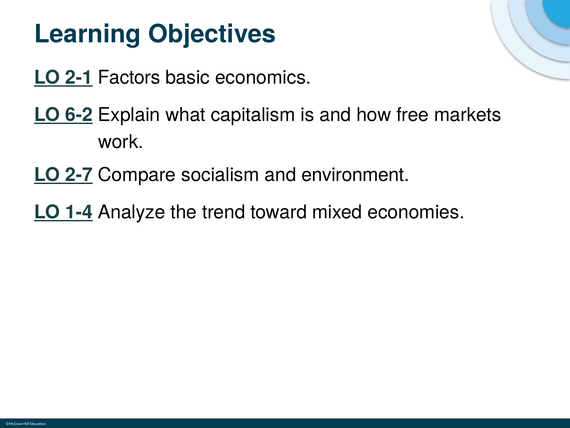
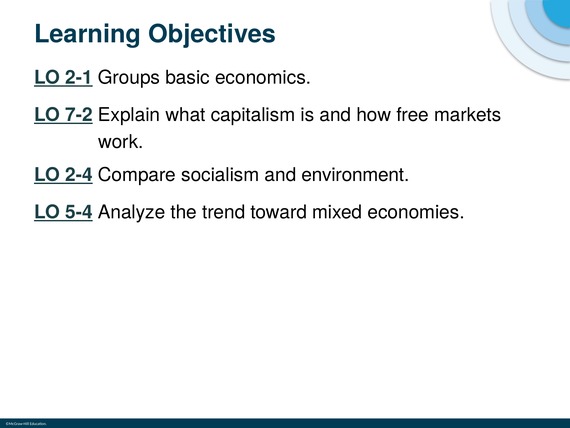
Factors: Factors -> Groups (129, 77)
6-2: 6-2 -> 7-2 (79, 115)
2-7: 2-7 -> 2-4 (79, 175)
1-4: 1-4 -> 5-4 (79, 212)
